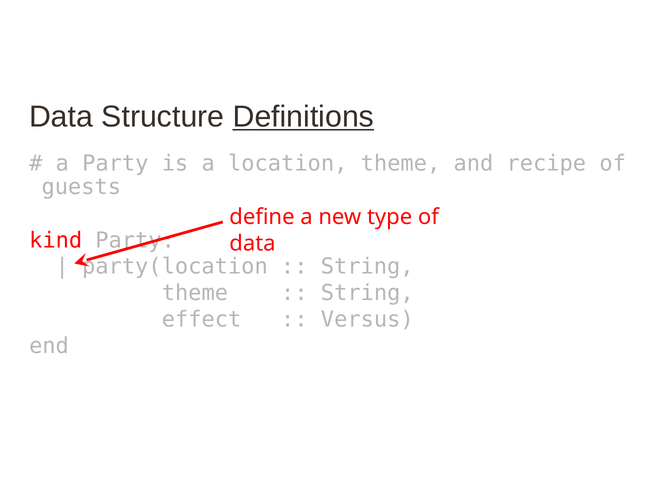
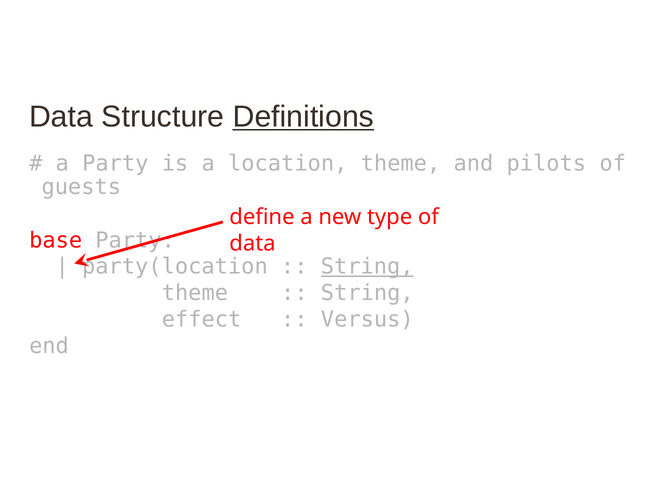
recipe: recipe -> pilots (546, 164)
kind: kind -> base (56, 241)
String underline: none -> present (367, 267)
